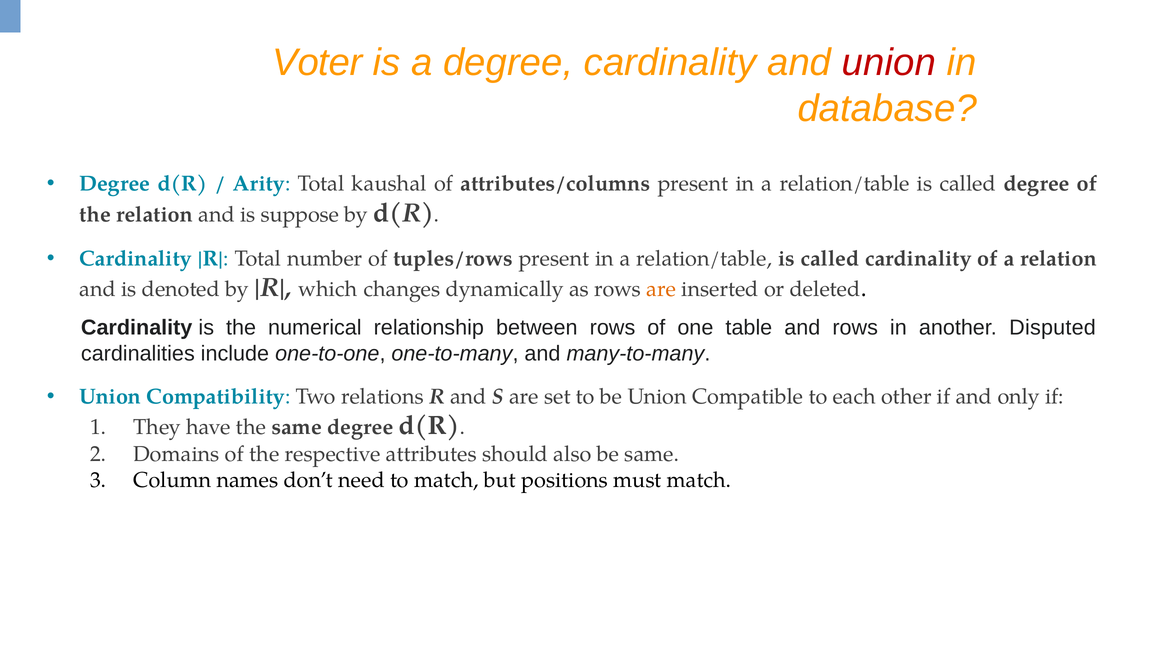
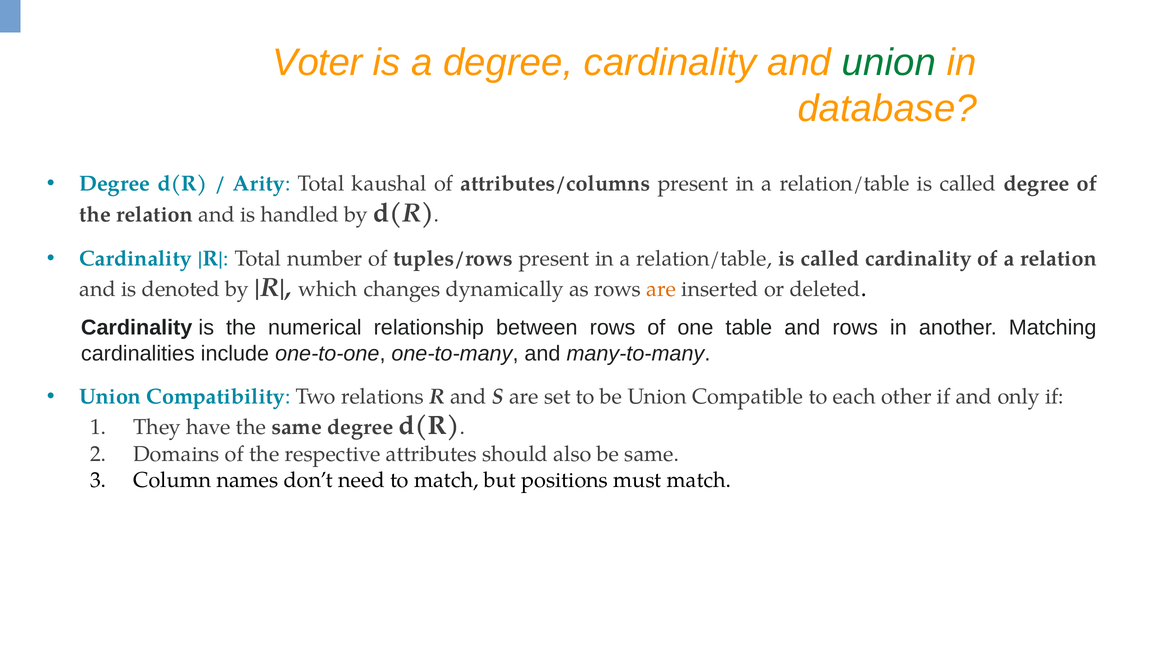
union colour: red -> green (889, 62)
suppose: suppose -> handled (300, 215)
Disputed: Disputed -> Matching (1053, 328)
